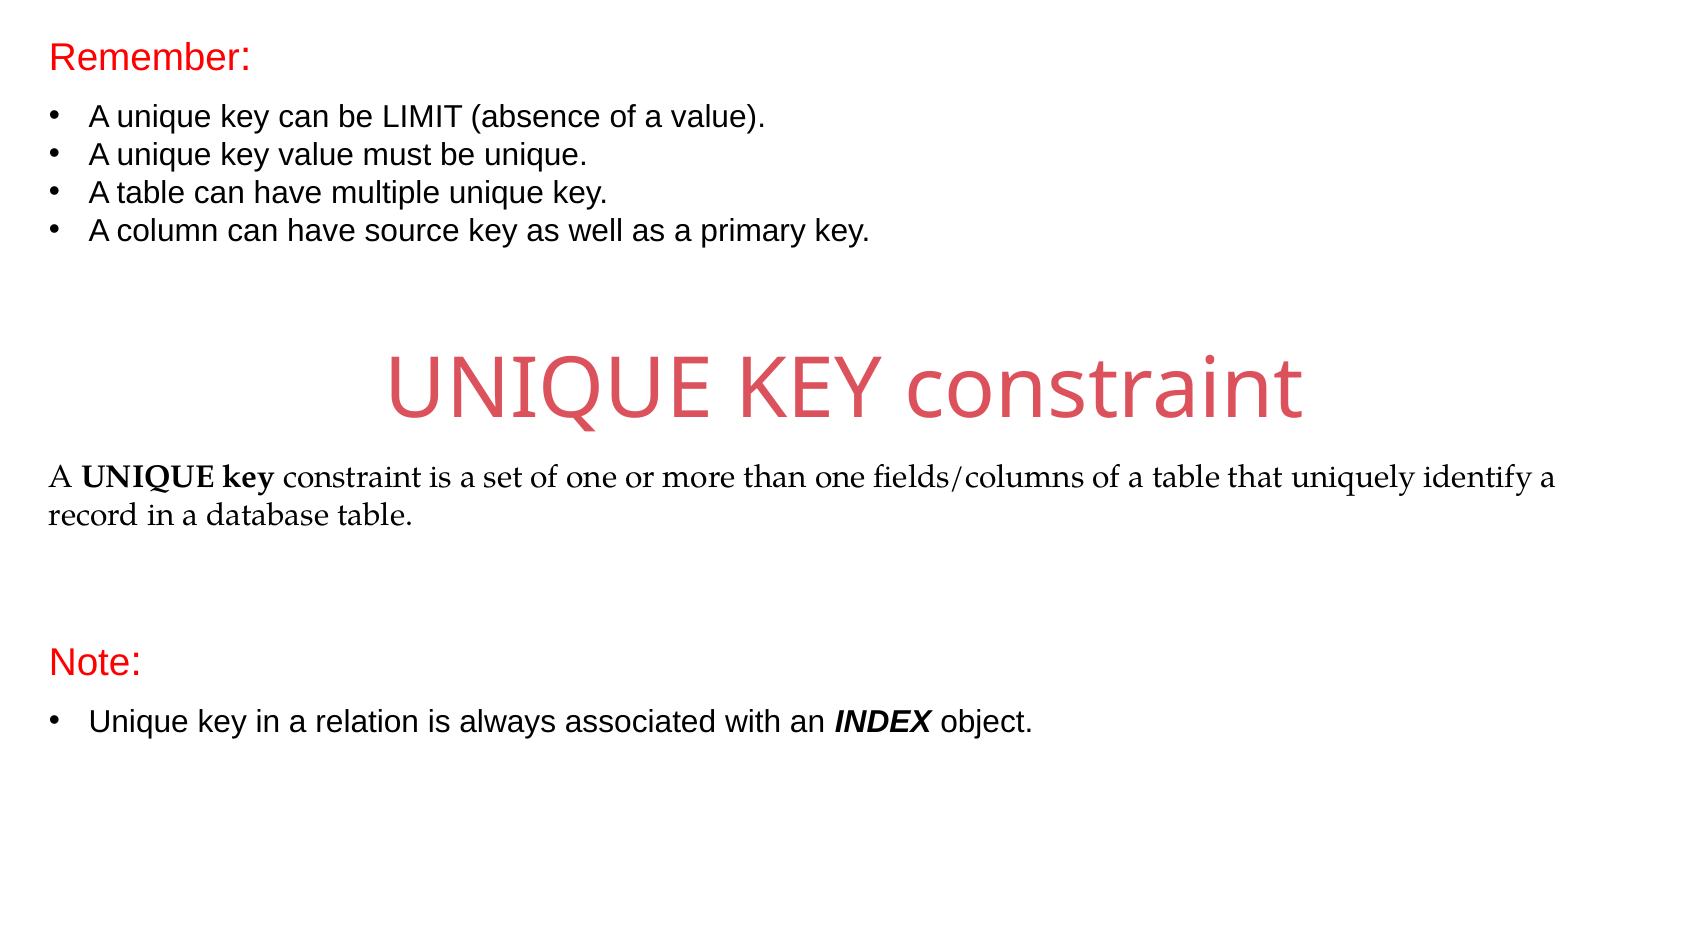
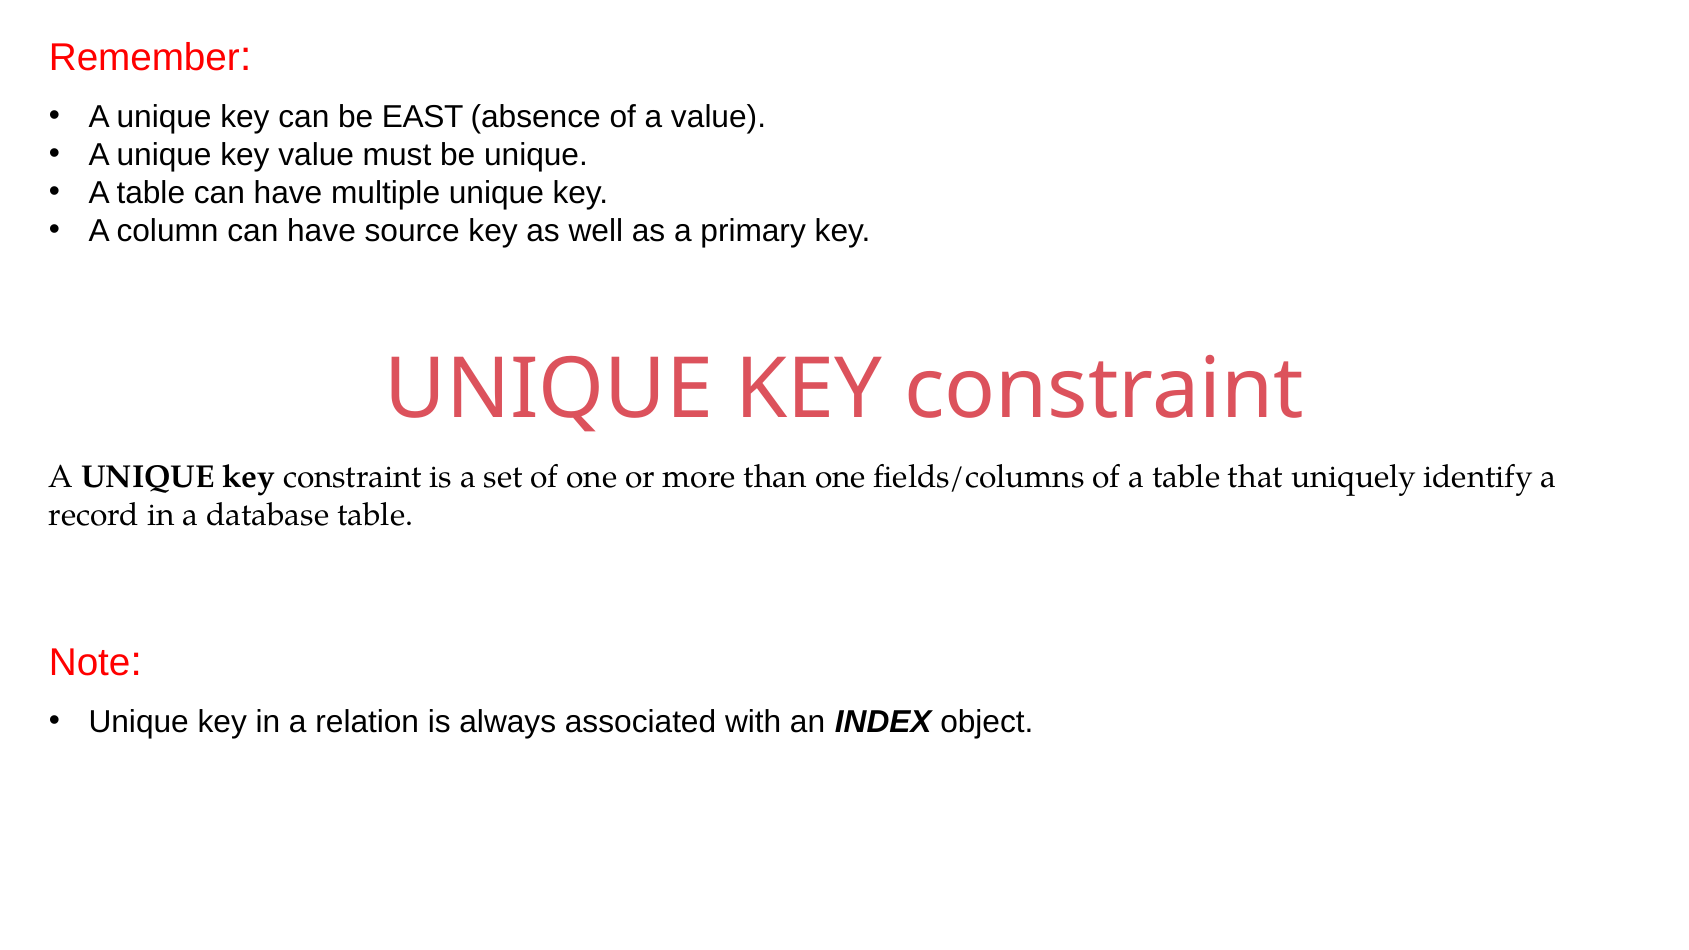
LIMIT: LIMIT -> EAST (423, 117)
